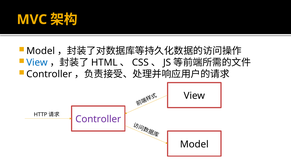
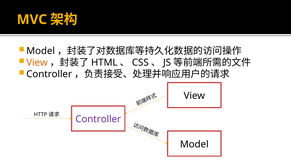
View colour: blue -> orange (37, 63)
